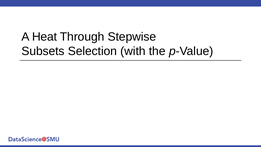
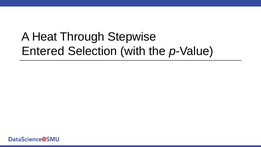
Subsets: Subsets -> Entered (43, 51)
